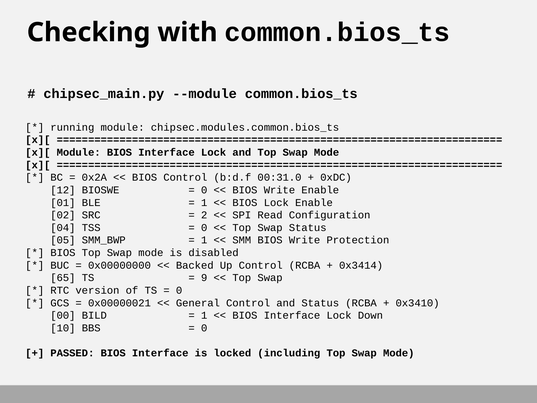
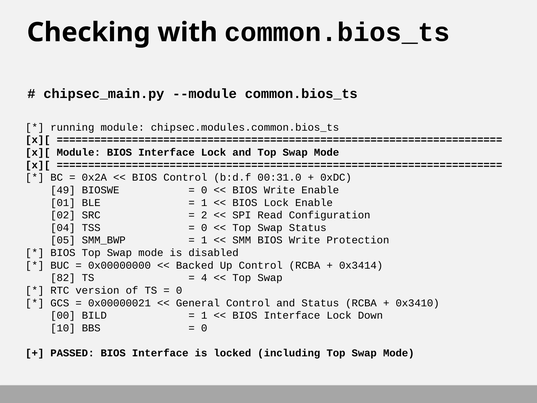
12: 12 -> 49 (63, 190)
65: 65 -> 82 (63, 278)
9: 9 -> 4 (204, 278)
